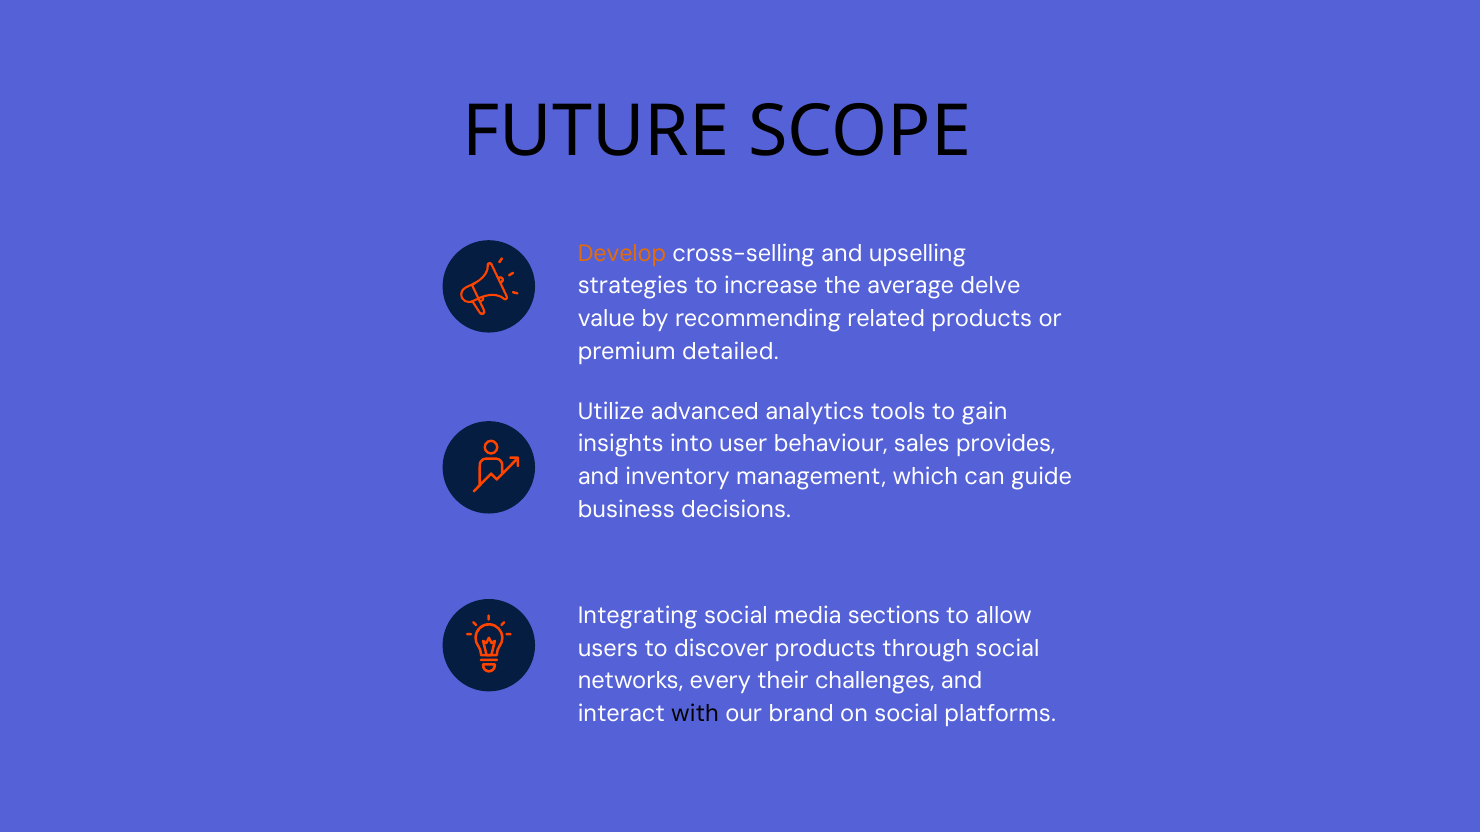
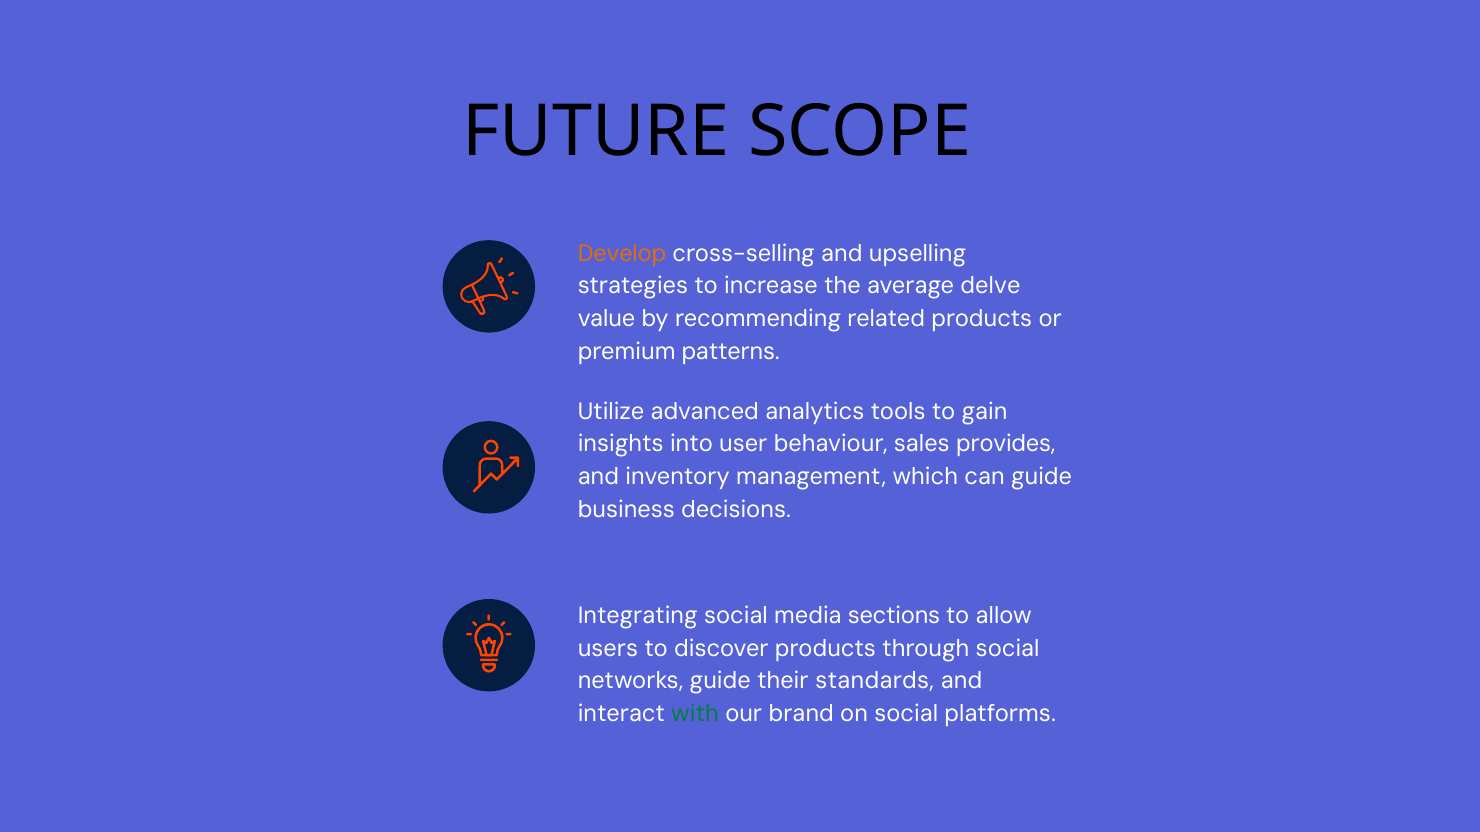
detailed: detailed -> patterns (731, 351)
networks every: every -> guide (720, 681)
challenges: challenges -> standards (875, 681)
with colour: black -> green (695, 714)
